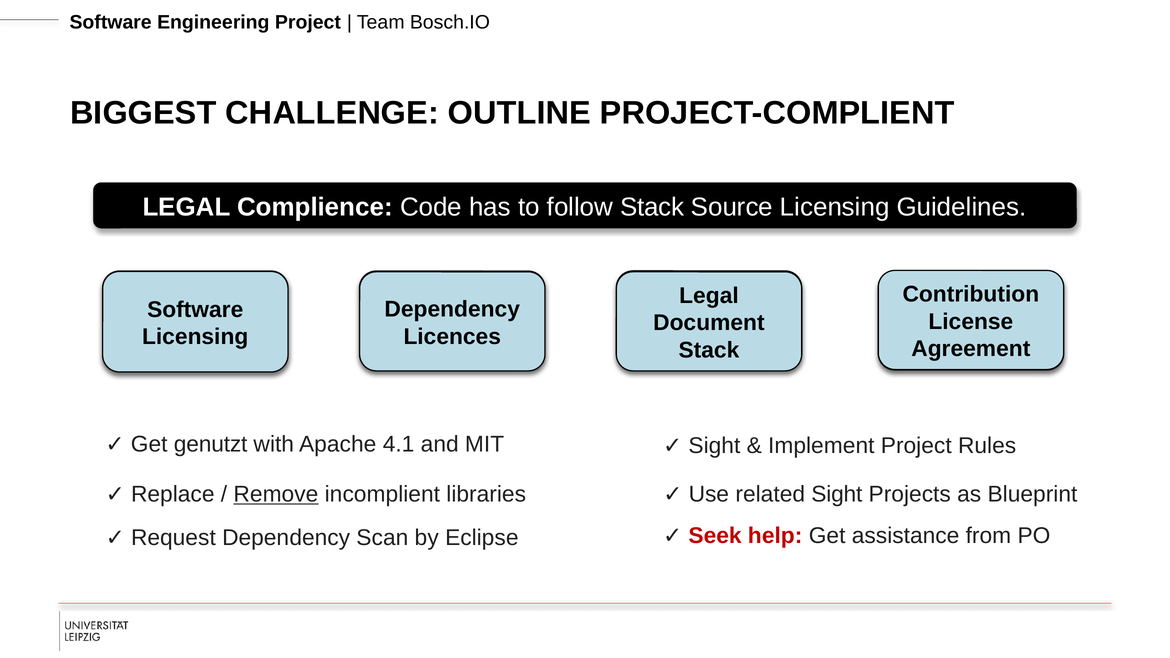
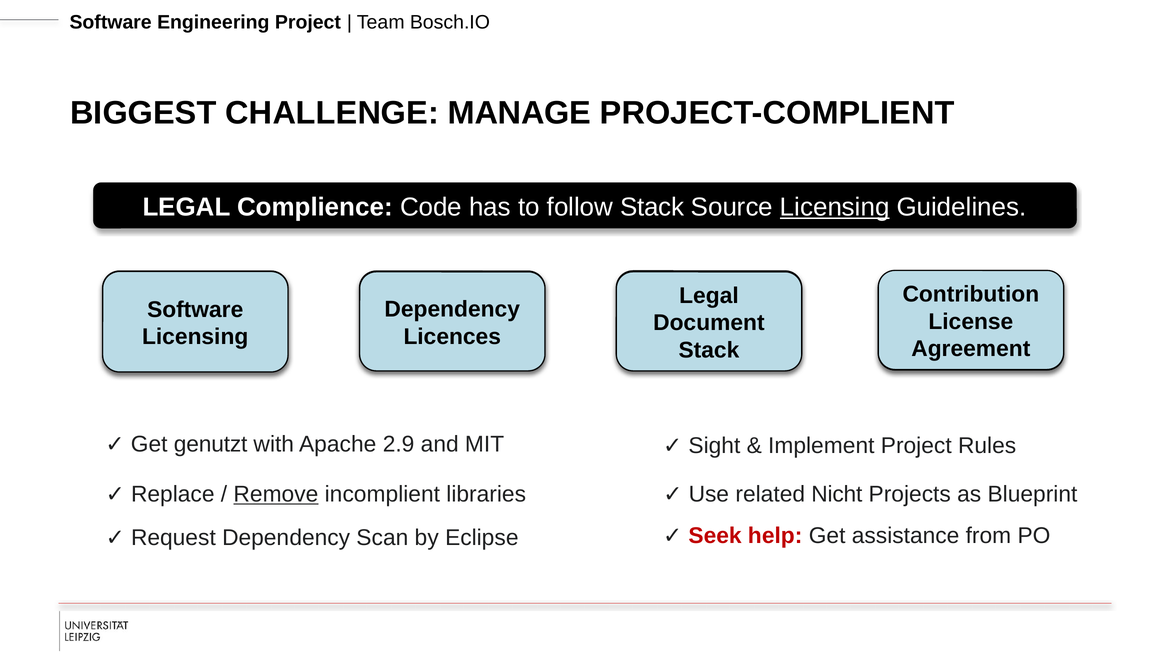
OUTLINE: OUTLINE -> MANAGE (520, 113)
Licensing underline: none -> present (835, 207)
4.1: 4.1 -> 2.9 (399, 445)
related Sight: Sight -> Nicht (837, 494)
